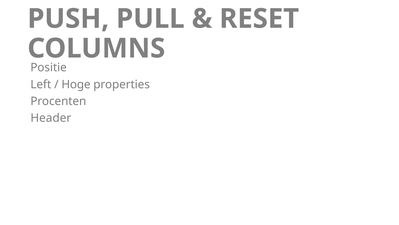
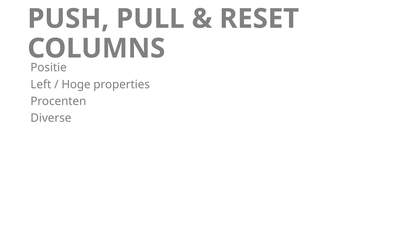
Header: Header -> Diverse (51, 118)
